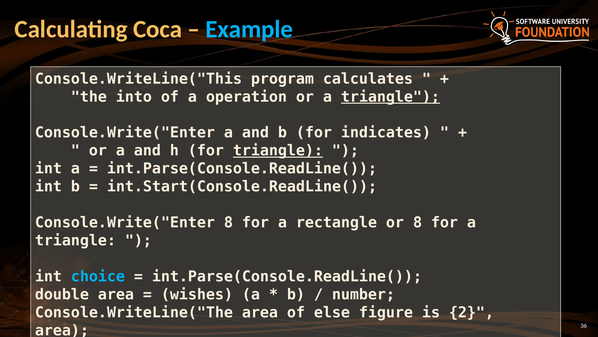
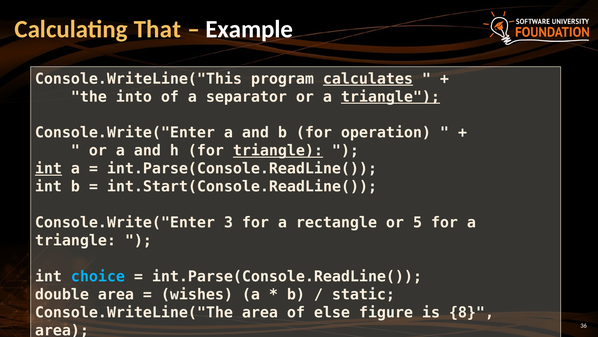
Coca: Coca -> That (157, 29)
Example colour: light blue -> white (249, 29)
calculates underline: none -> present (368, 79)
operation: operation -> separator (246, 97)
indicates: indicates -> operation (386, 133)
int underline: none -> present (48, 168)
Console.Write("Enter 8: 8 -> 3 (228, 222)
or 8: 8 -> 5 (418, 222)
number: number -> static (363, 294)
2: 2 -> 8 (471, 312)
